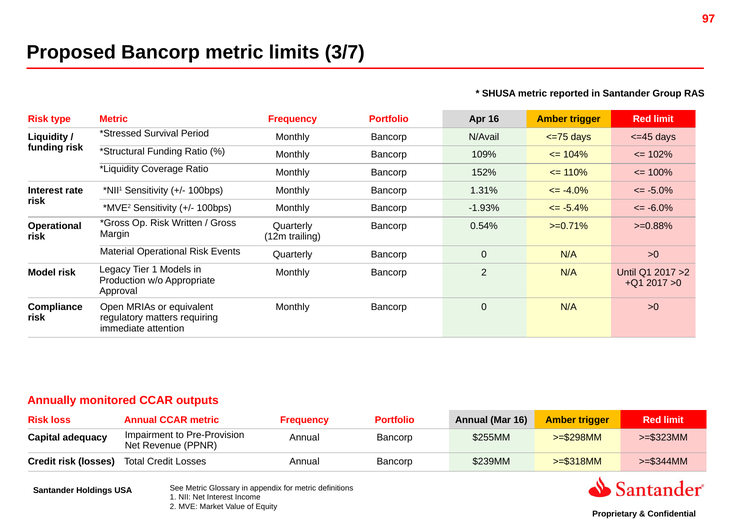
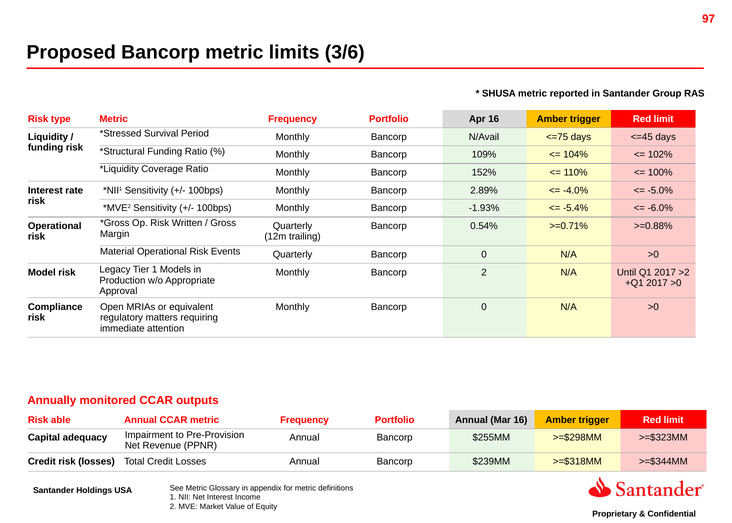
3/7: 3/7 -> 3/6 (345, 52)
1.31%: 1.31% -> 2.89% (484, 190)
loss: loss -> able (61, 420)
